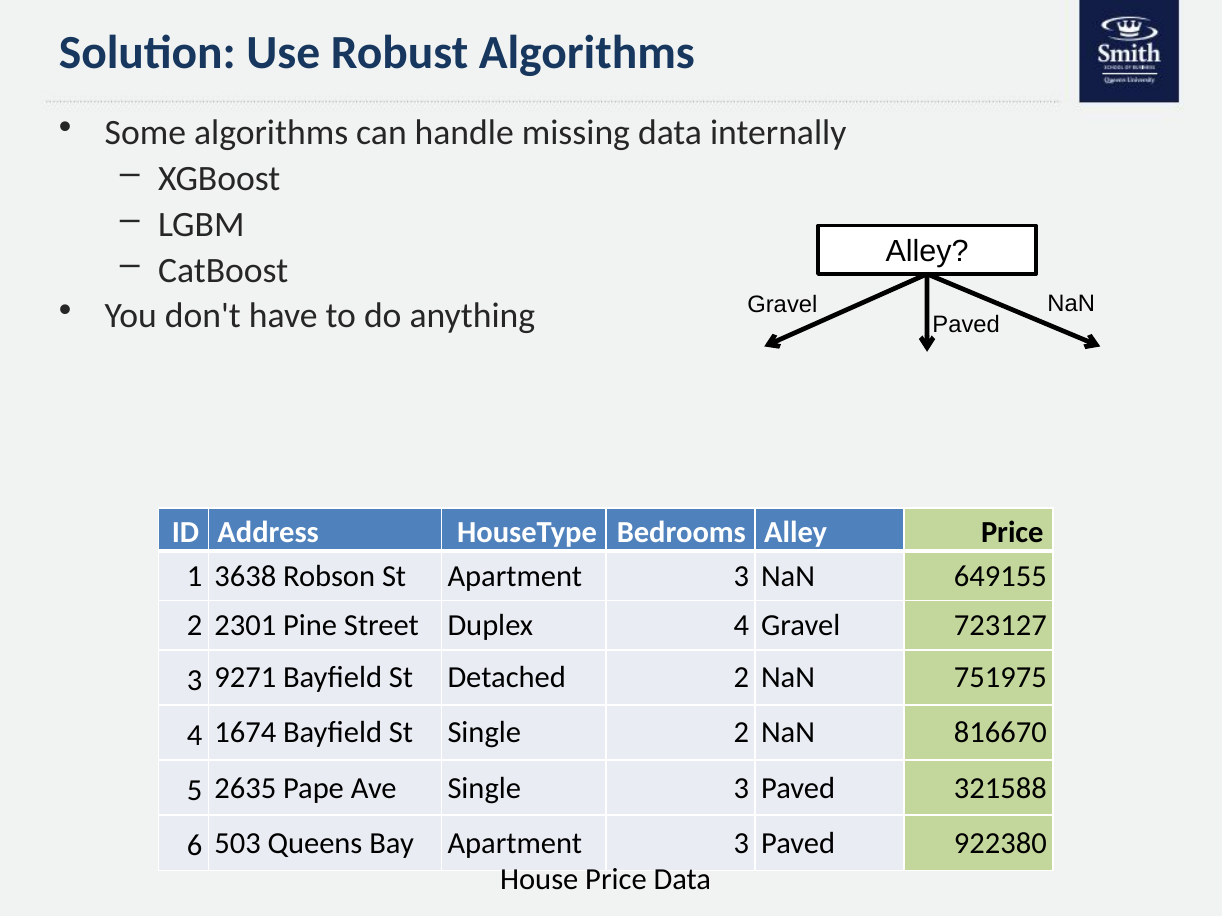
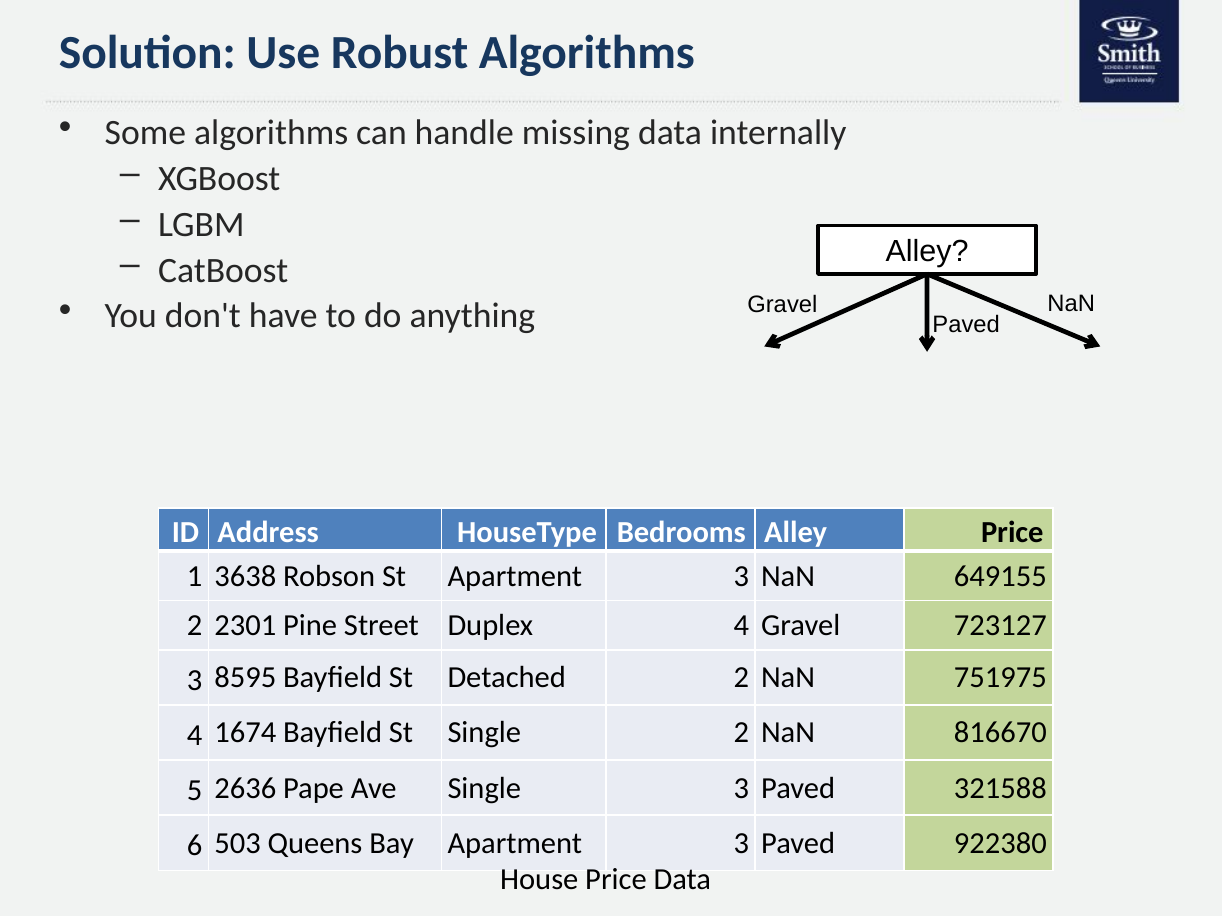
9271: 9271 -> 8595 (245, 678)
2635: 2635 -> 2636 (245, 788)
